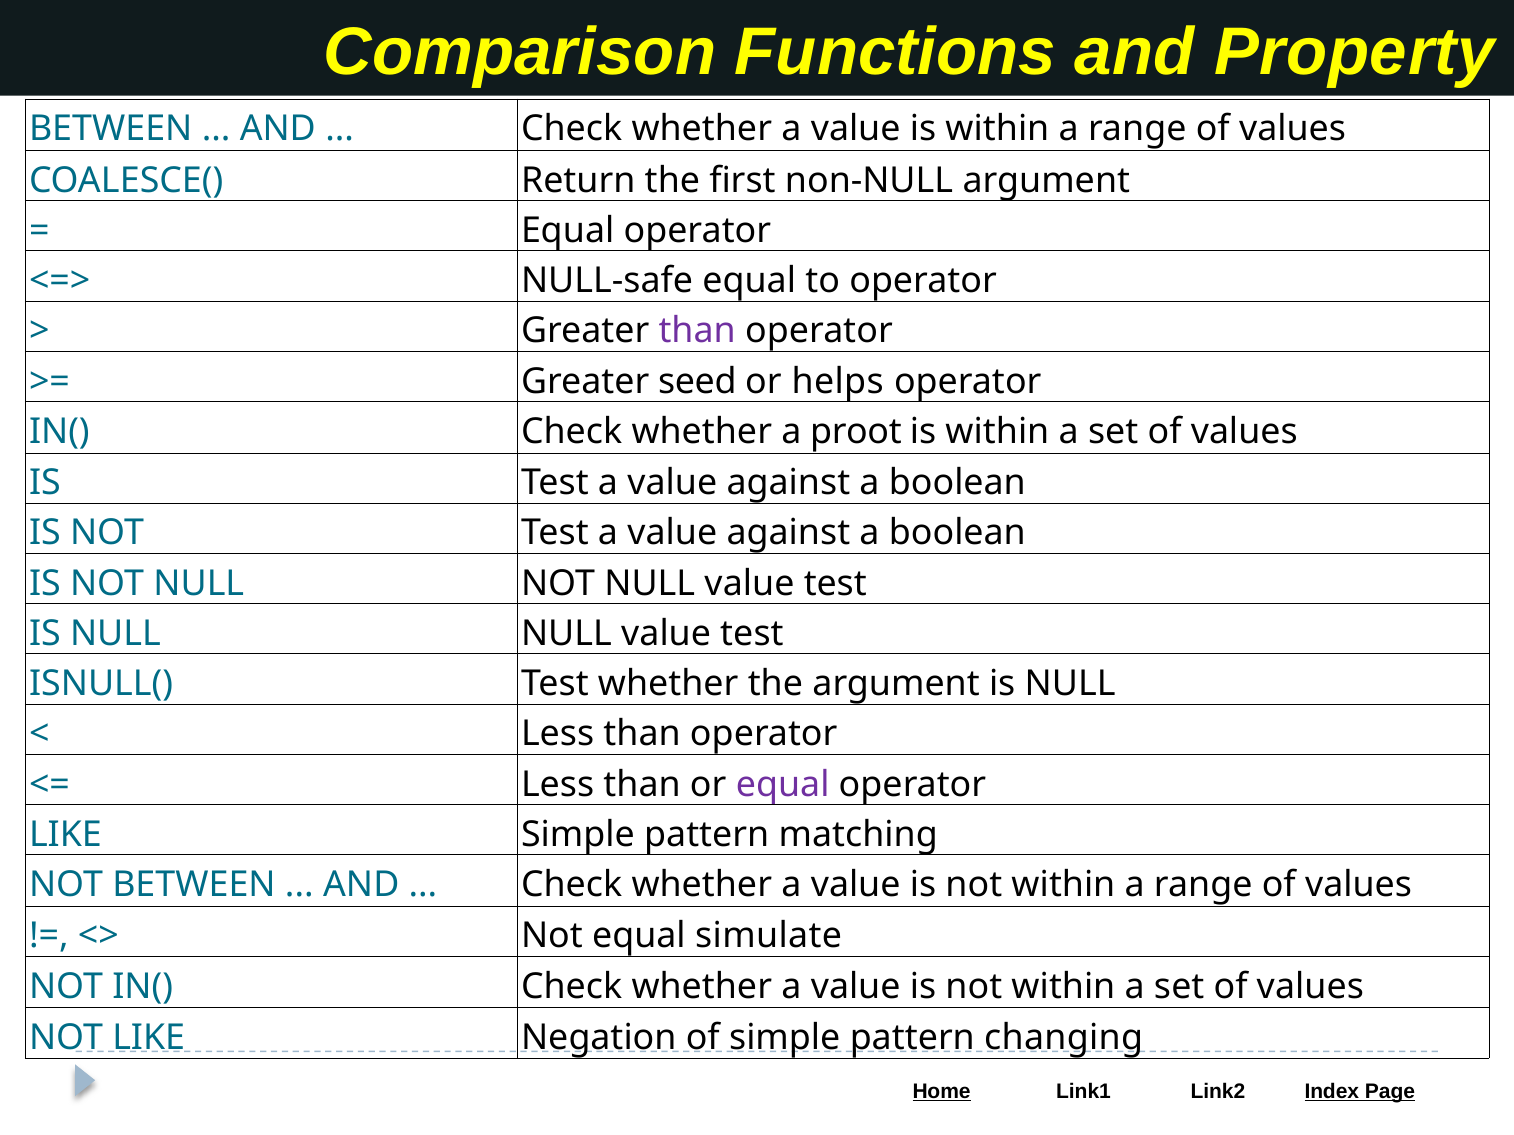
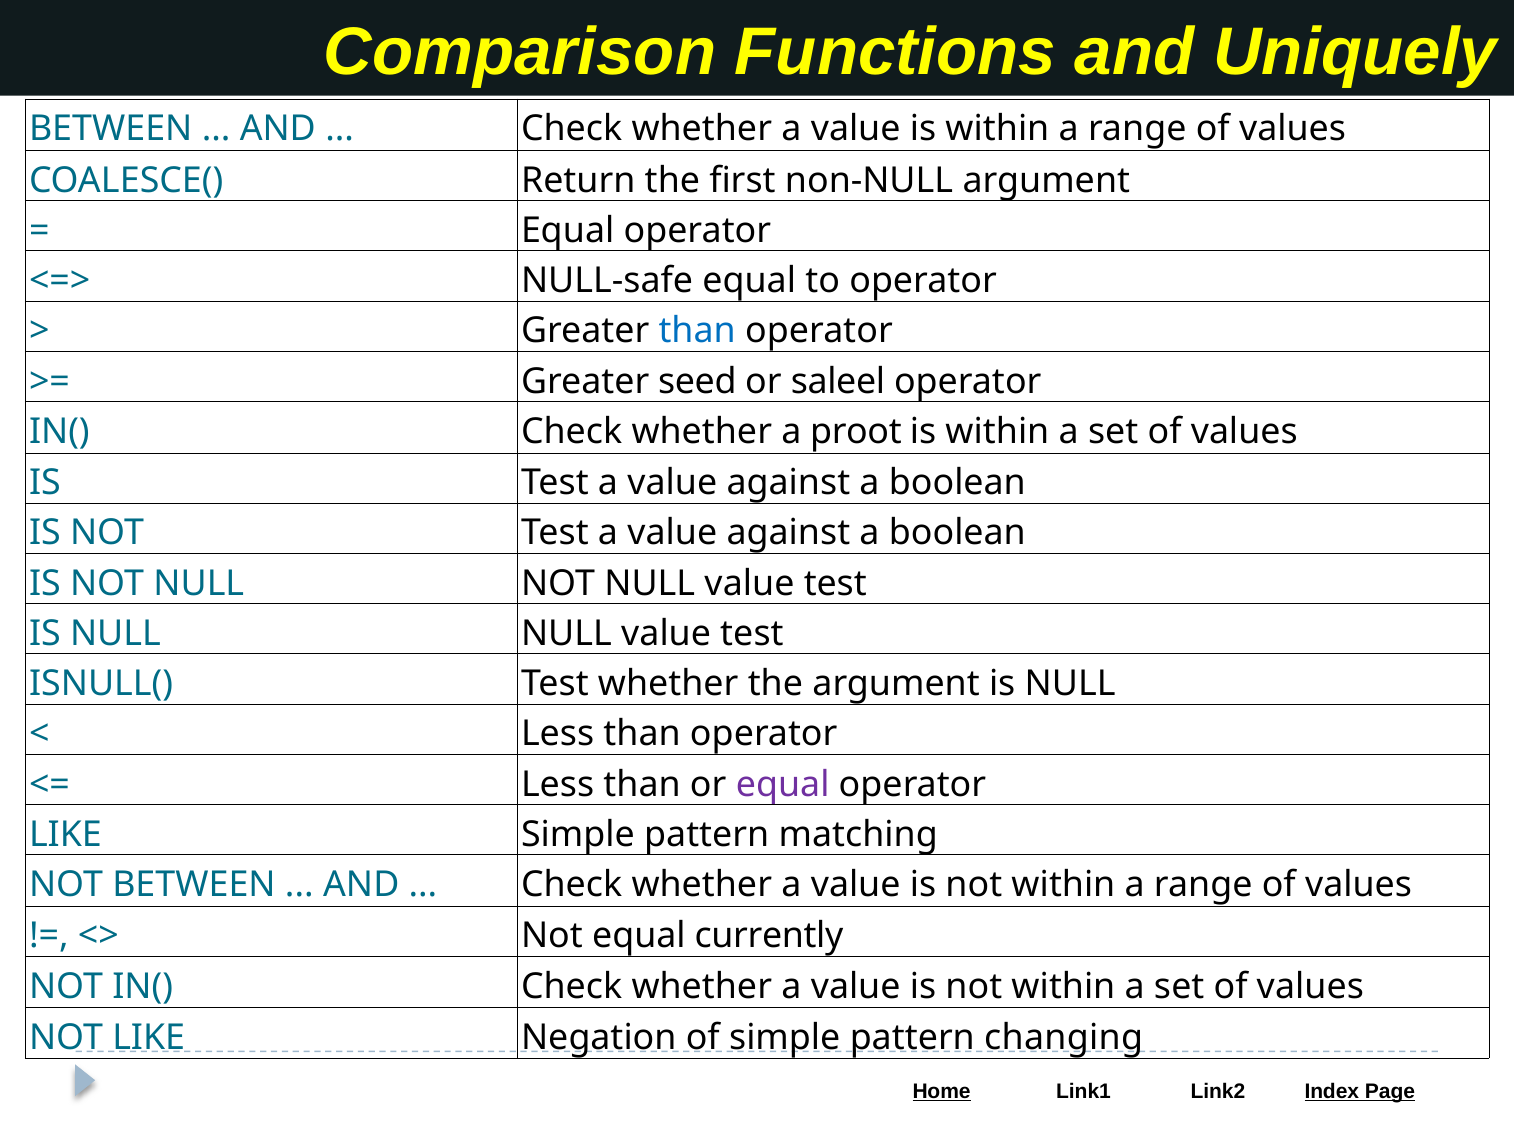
Property: Property -> Uniquely (1355, 53)
than colour: purple -> blue (697, 331)
helps: helps -> saleel (838, 381)
simulate: simulate -> currently (769, 937)
